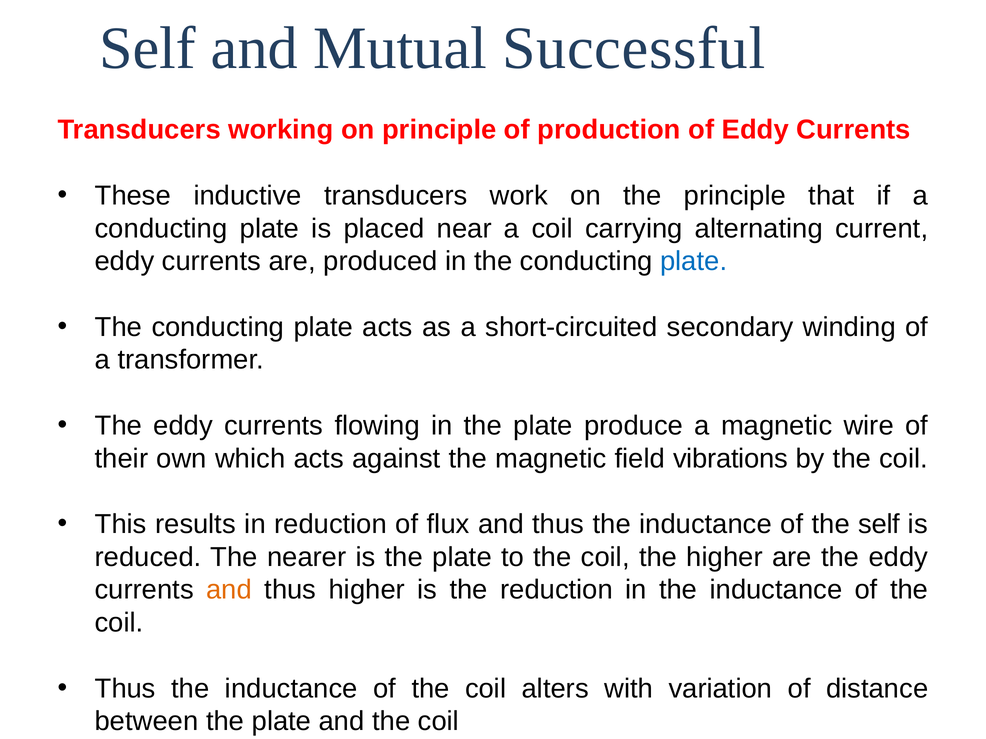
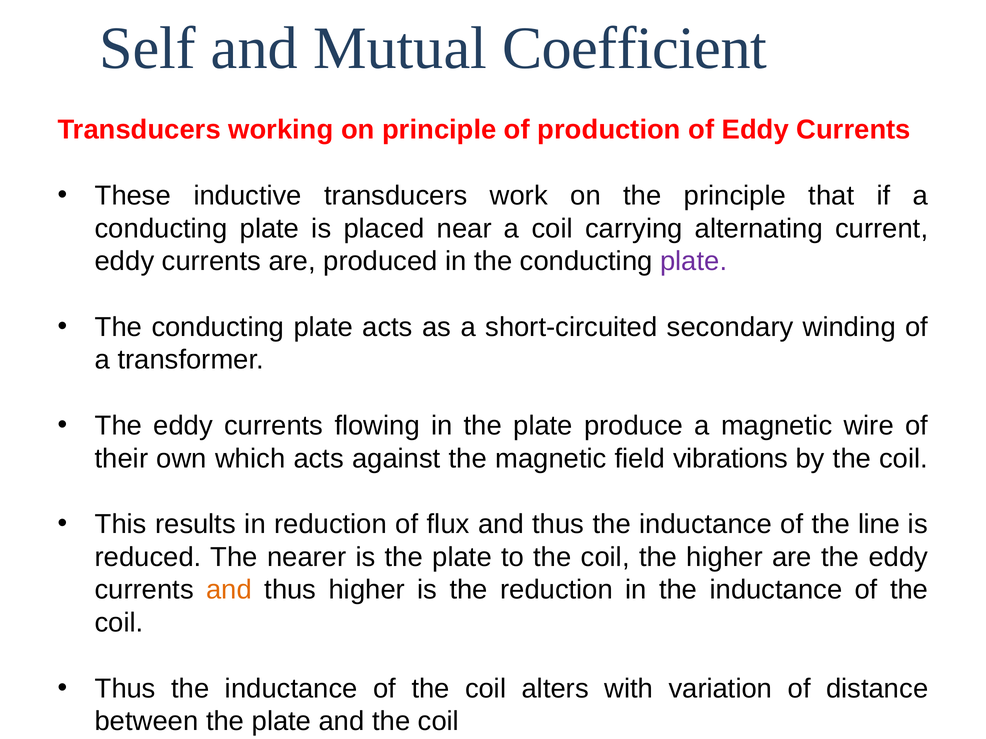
Successful: Successful -> Coefficient (634, 48)
plate colour: blue -> purple (694, 262)
the self: self -> line (879, 525)
